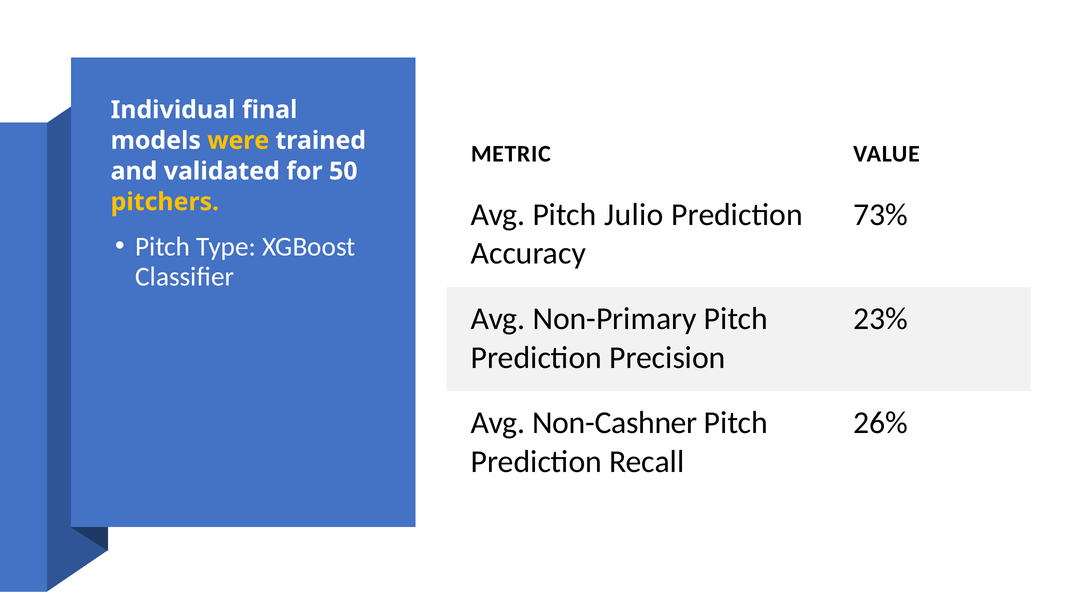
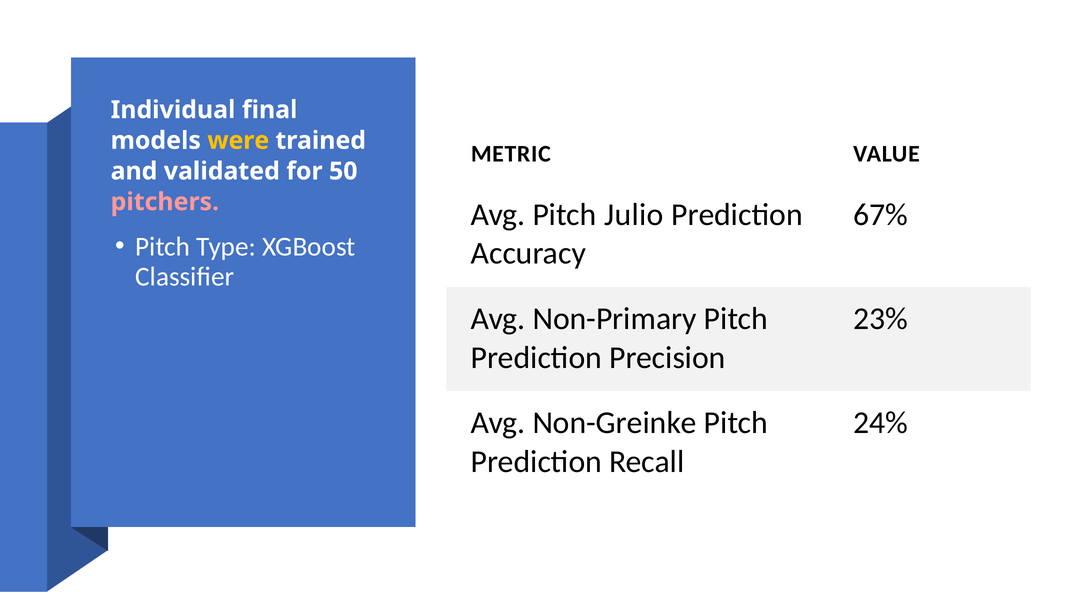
pitchers colour: yellow -> pink (165, 202)
73%: 73% -> 67% (881, 214)
Non-Cashner: Non-Cashner -> Non-Greinke (615, 423)
26%: 26% -> 24% (881, 423)
